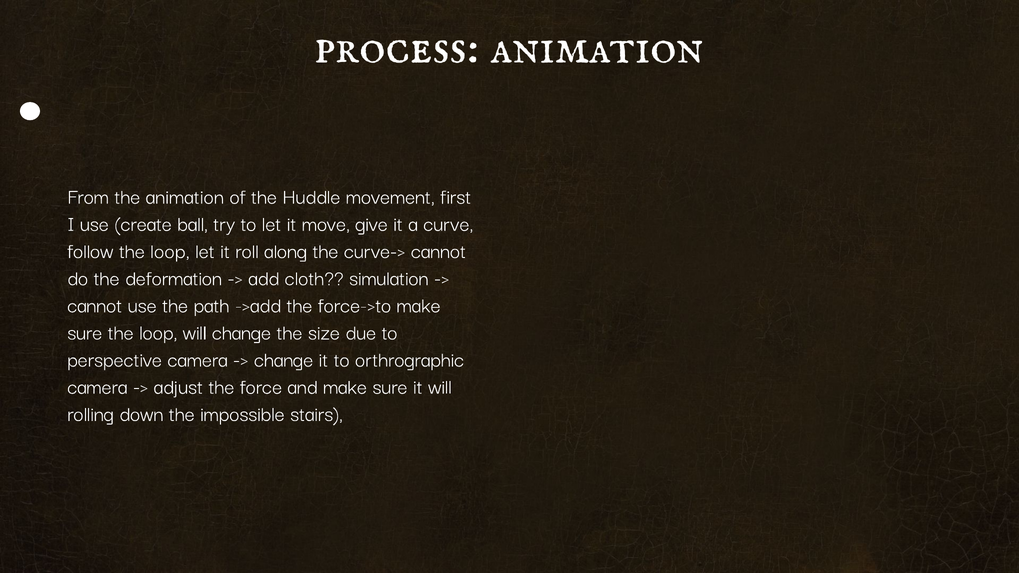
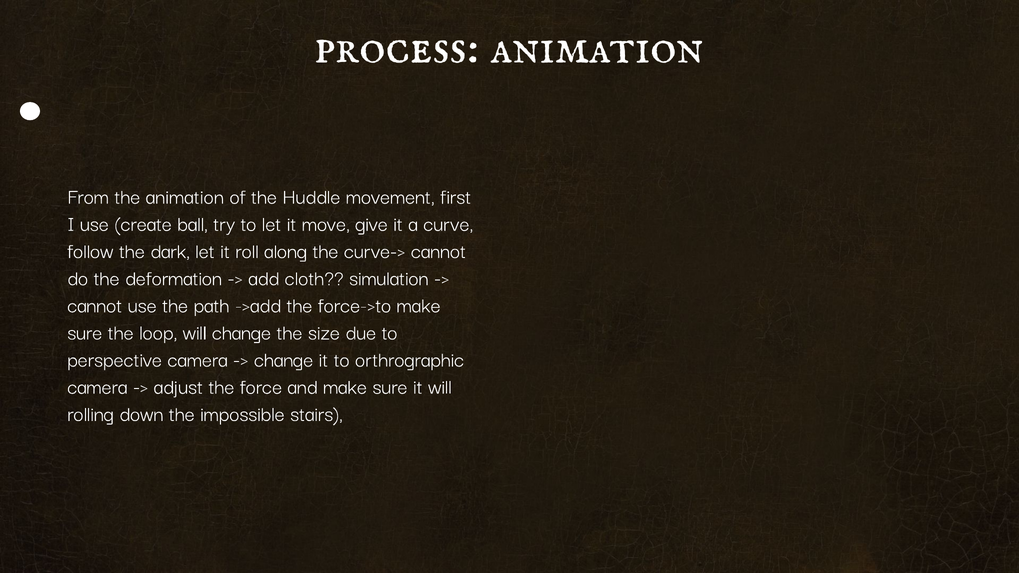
follow the loop: loop -> dark (170, 251)
